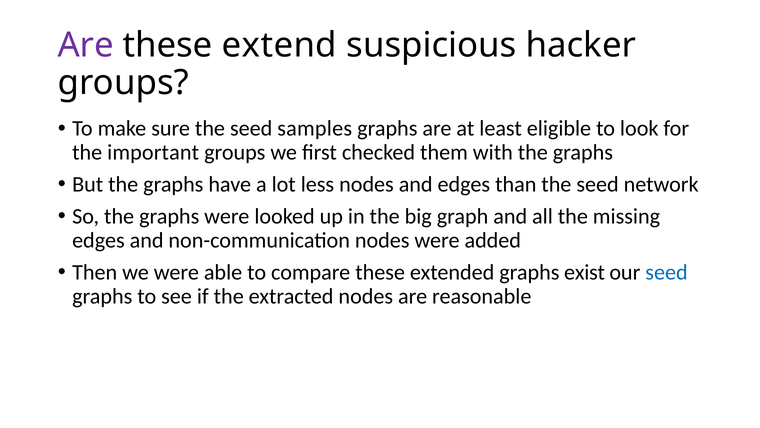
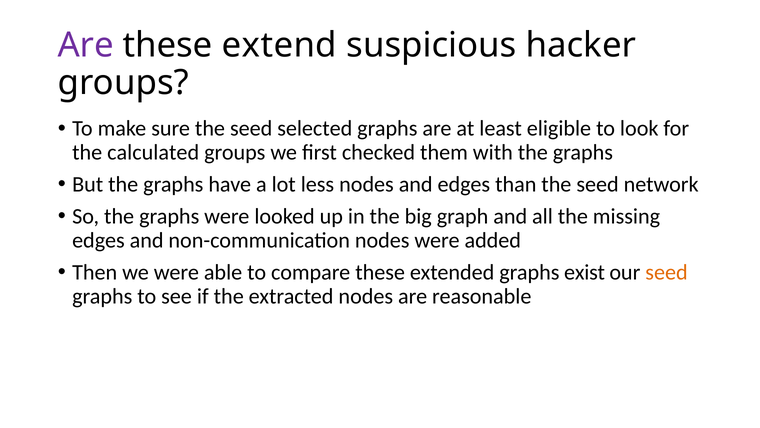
samples: samples -> selected (315, 128)
important: important -> calculated (153, 152)
seed colour: blue -> orange (667, 272)
